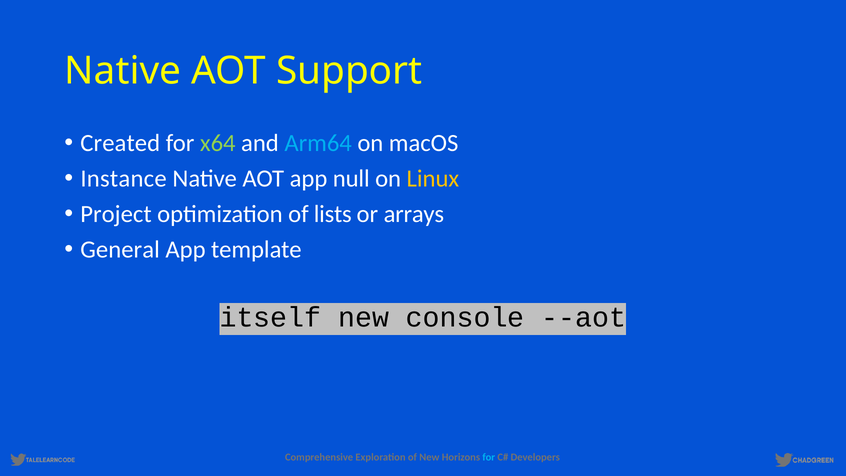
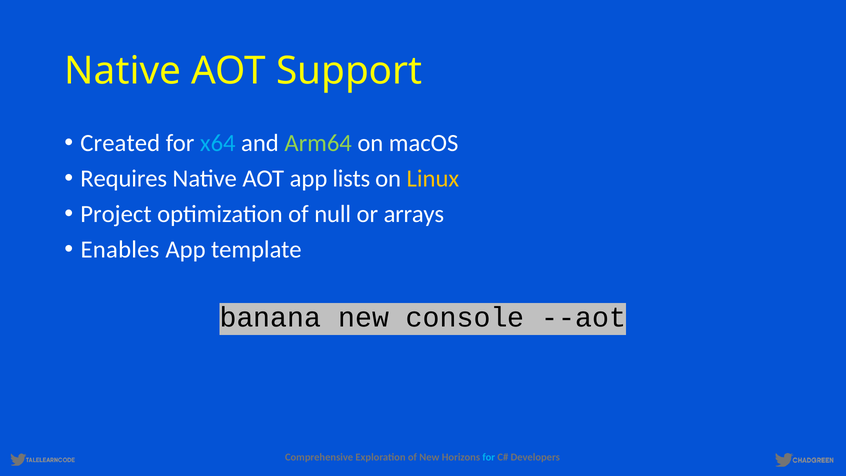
x64 colour: light green -> light blue (218, 143)
Arm64 colour: light blue -> light green (318, 143)
Instance: Instance -> Requires (124, 179)
null: null -> lists (351, 179)
lists: lists -> null (333, 214)
General: General -> Enables (120, 249)
itself: itself -> banana (270, 317)
